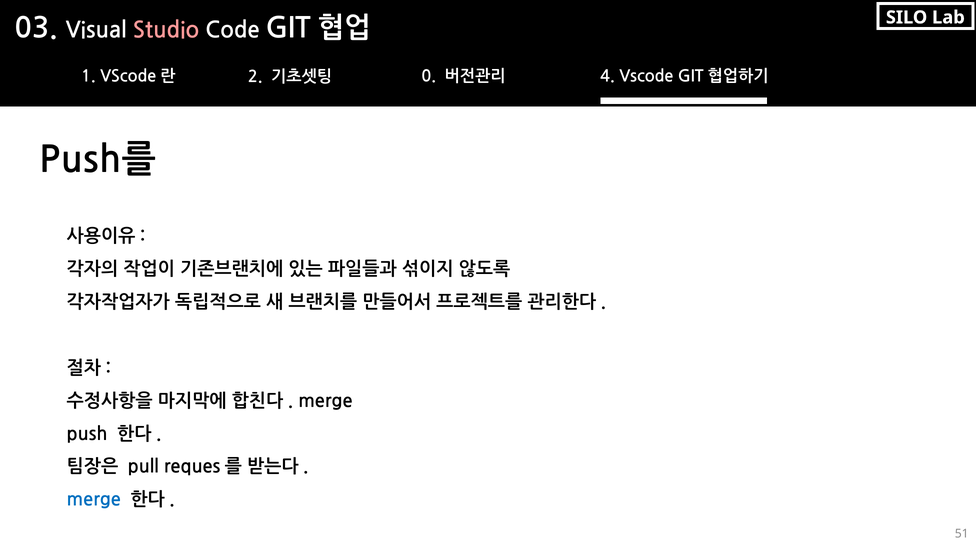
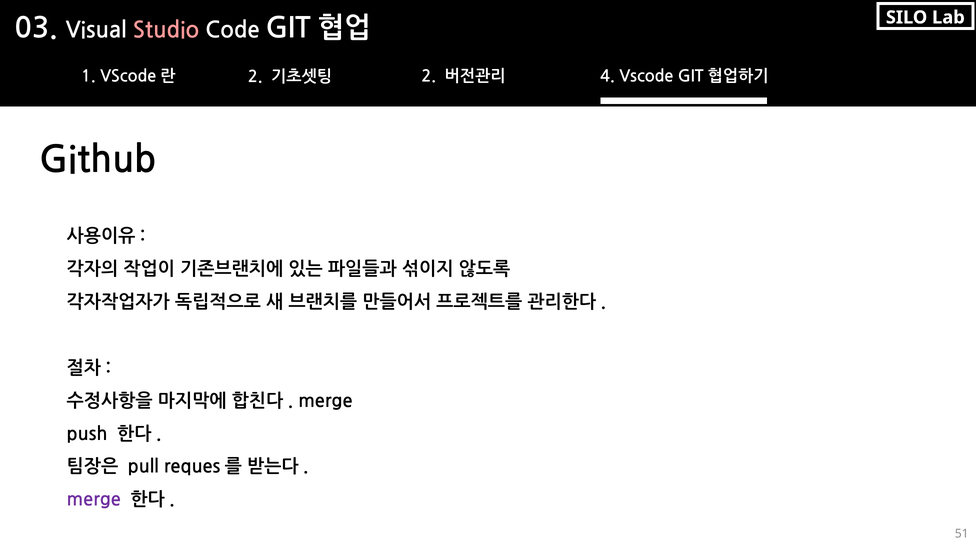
0: 0 -> 2 (429, 77)
Push를: Push를 -> Github (98, 160)
merge colour: blue -> purple (94, 500)
